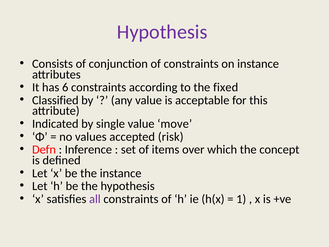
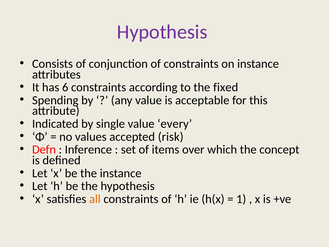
Classified: Classified -> Spending (55, 100)
move: move -> every (175, 124)
all colour: purple -> orange (95, 199)
